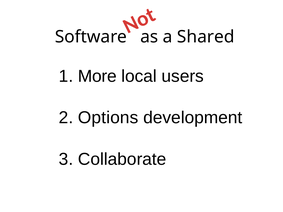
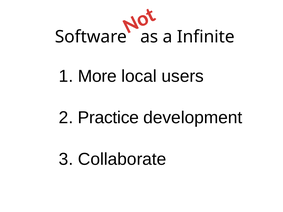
Shared: Shared -> Infinite (206, 37)
Options: Options -> Practice (108, 118)
